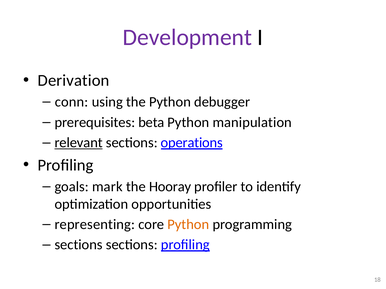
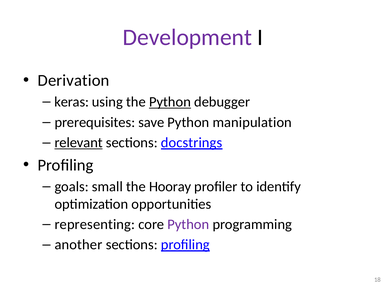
conn: conn -> keras (72, 102)
Python underline: none -> present (170, 102)
beta: beta -> save (151, 123)
operations: operations -> docstrings (192, 143)
mark: mark -> small (107, 187)
Python colour: orange -> purple (188, 225)
sections: sections -> another (78, 245)
